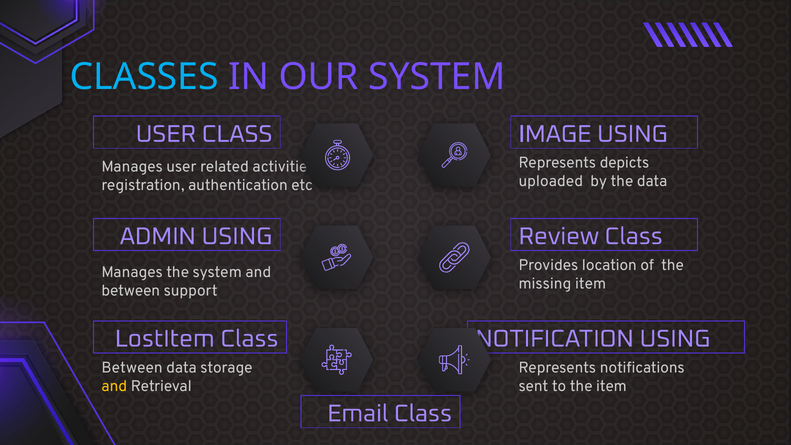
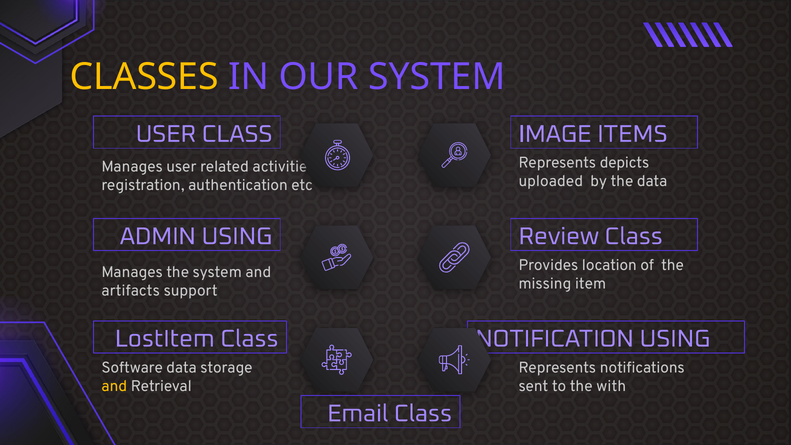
CLASSES colour: light blue -> yellow (144, 77)
USING: USING -> ITEMS (632, 134)
between: between -> artifacts (131, 291)
Between: Between -> Software (132, 368)
the item: item -> with (611, 386)
